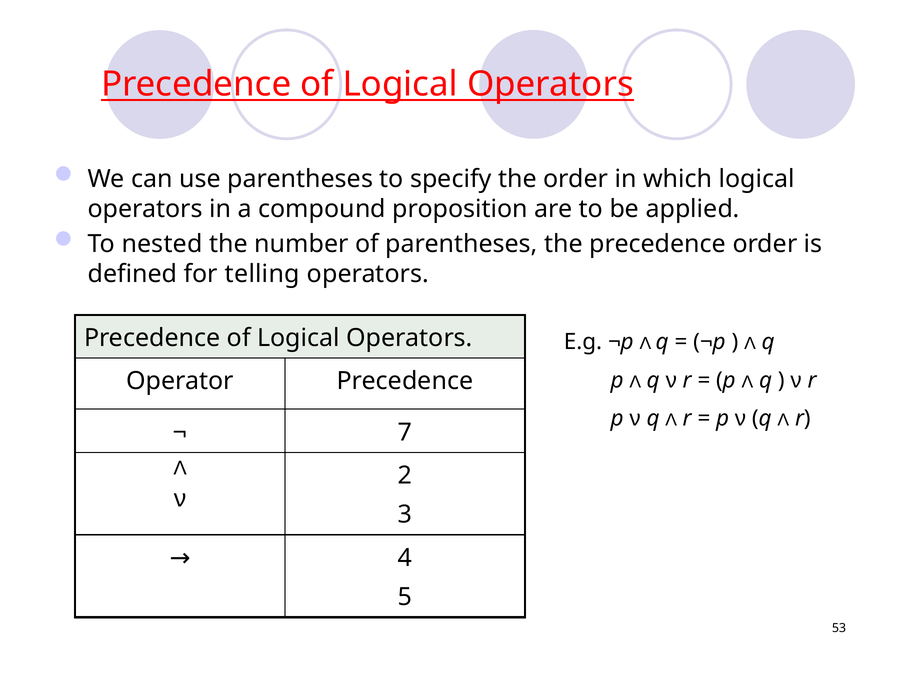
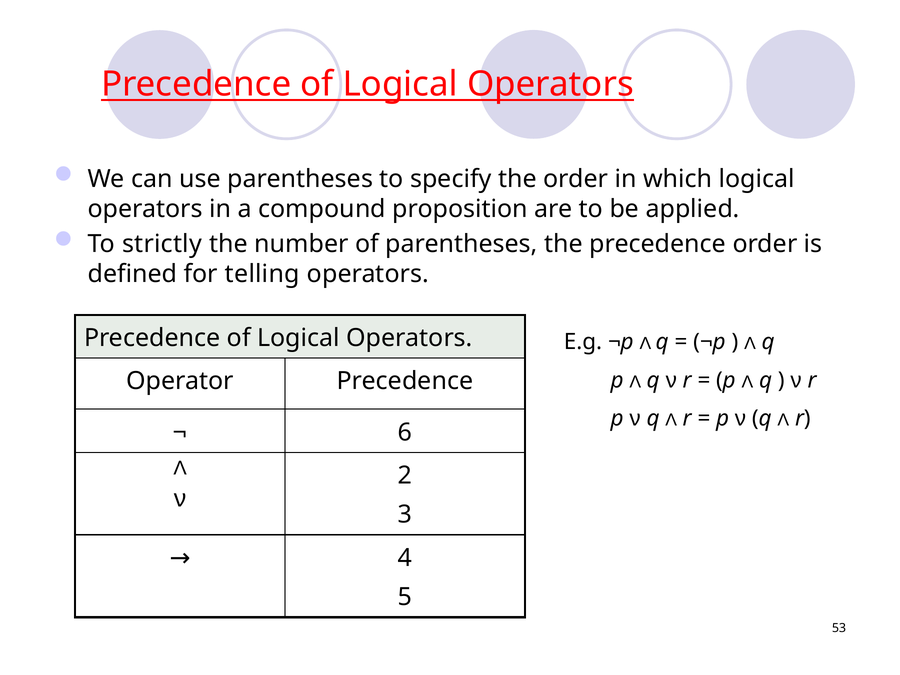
nested: nested -> strictly (162, 244)
7: 7 -> 6 (405, 432)
